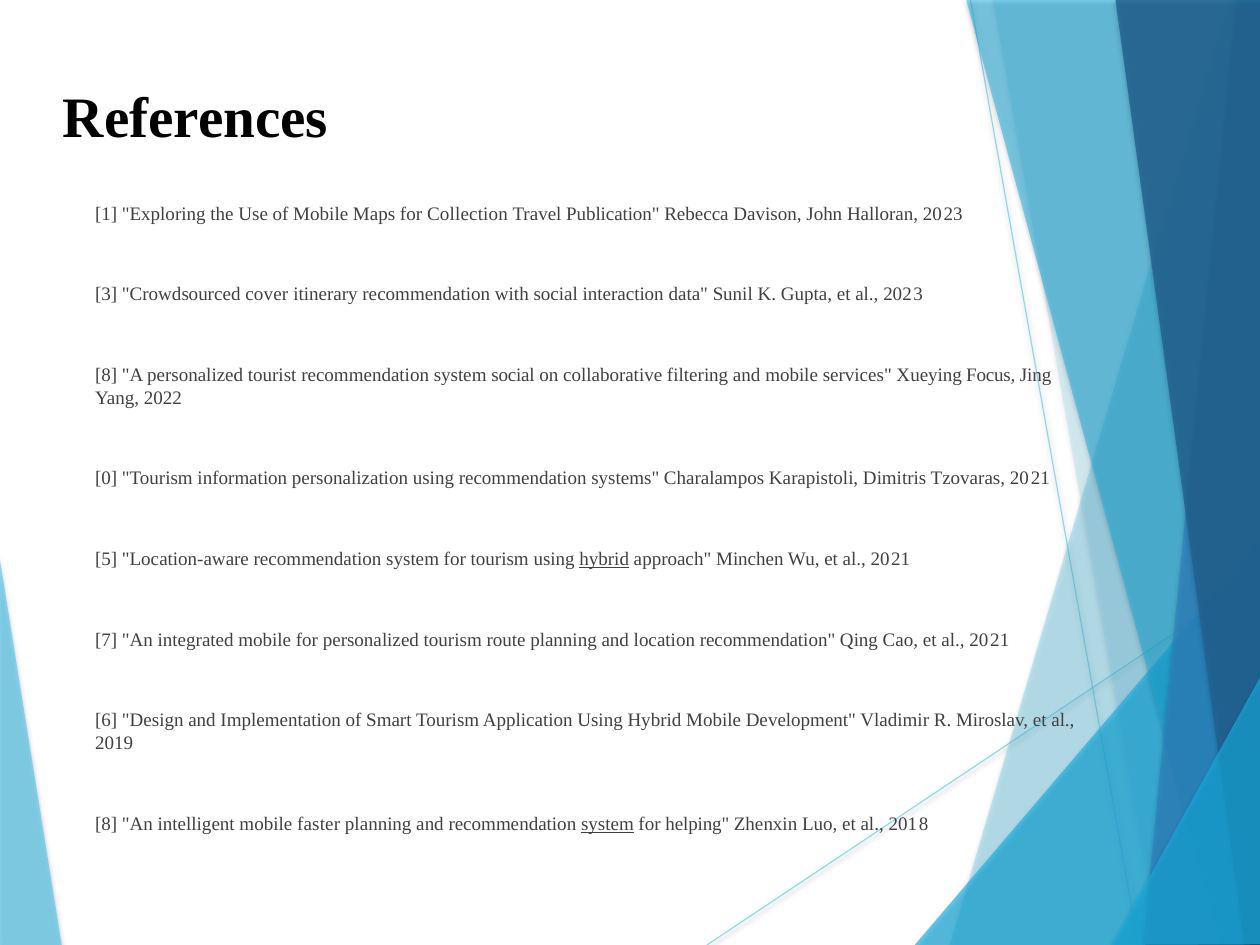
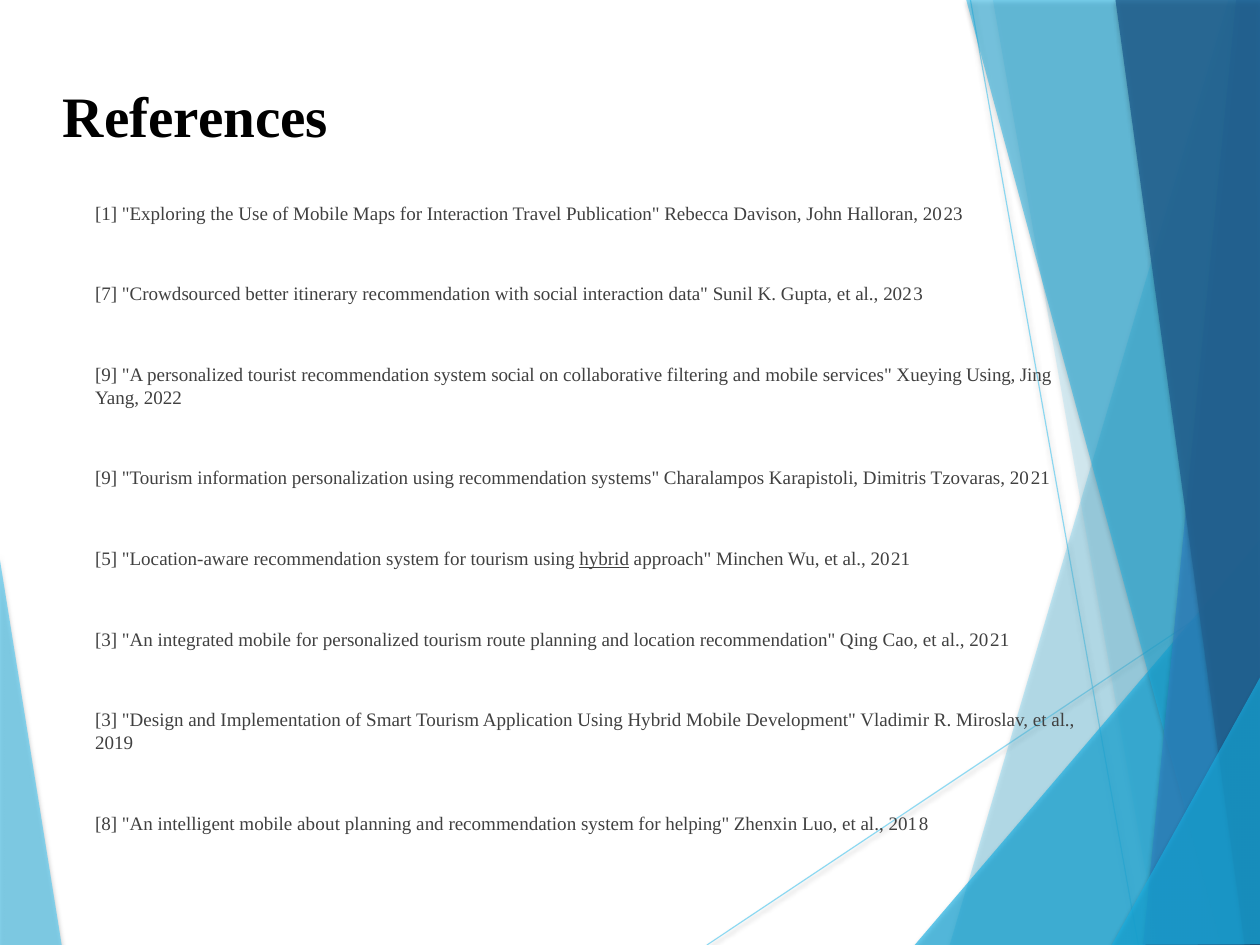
for Collection: Collection -> Interaction (468, 214)
3: 3 -> 7 (106, 294)
cover: cover -> better (267, 294)
8: 8 -> 9 (106, 375)
Xueying Focus: Focus -> Using (991, 375)
0: 0 -> 9 (106, 479)
7: 7 -> 3 (106, 640)
6: 6 -> 3 (106, 721)
faster: faster -> about (319, 824)
system underline: present -> none (607, 824)
